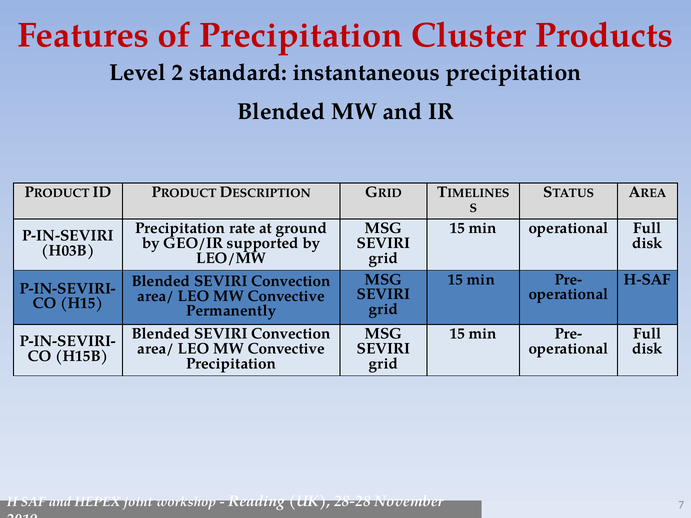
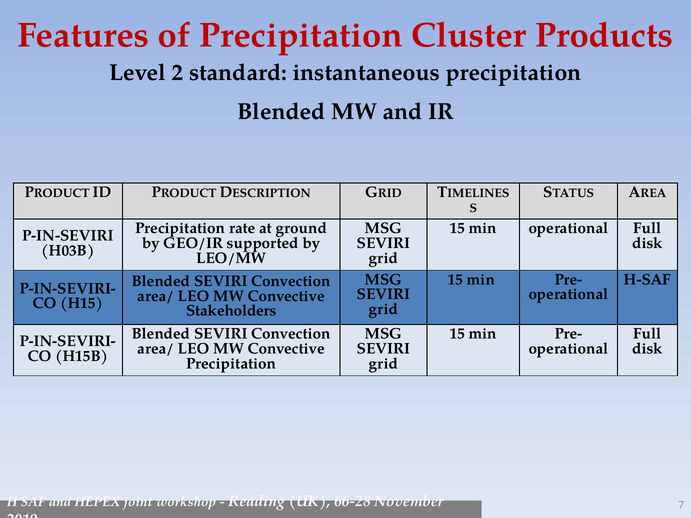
Permanently: Permanently -> Stakeholders (231, 311)
28-28: 28-28 -> 66-28 (352, 501)
